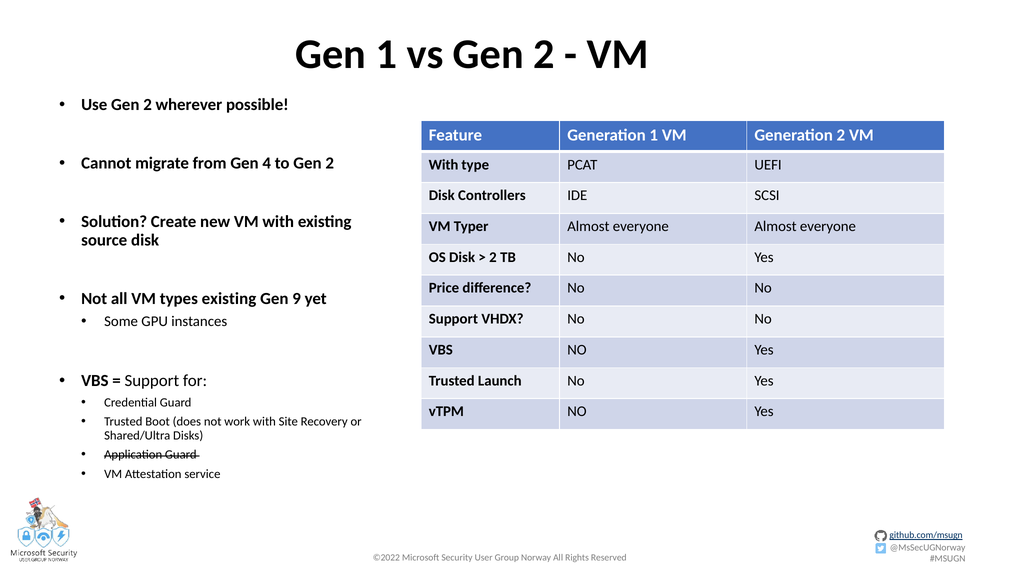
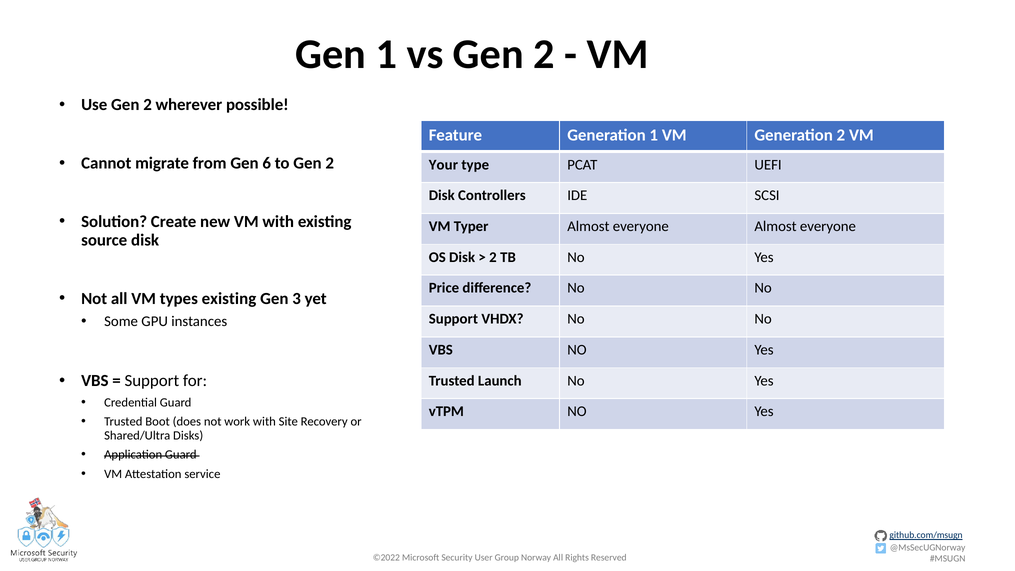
4: 4 -> 6 (267, 163)
With: With -> Your (443, 165)
9: 9 -> 3 (297, 299)
